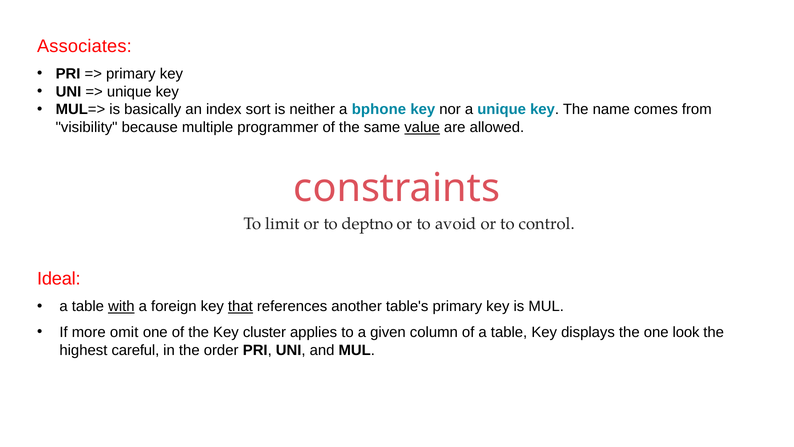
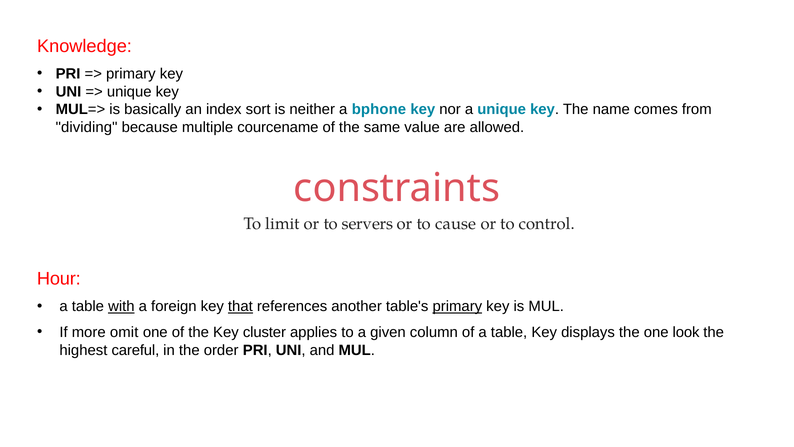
Associates: Associates -> Knowledge (84, 46)
visibility: visibility -> dividing (87, 127)
programmer: programmer -> courcename (278, 127)
value underline: present -> none (422, 127)
deptno: deptno -> servers (368, 223)
avoid: avoid -> cause (456, 223)
Ideal: Ideal -> Hour (59, 279)
primary underline: none -> present (457, 306)
